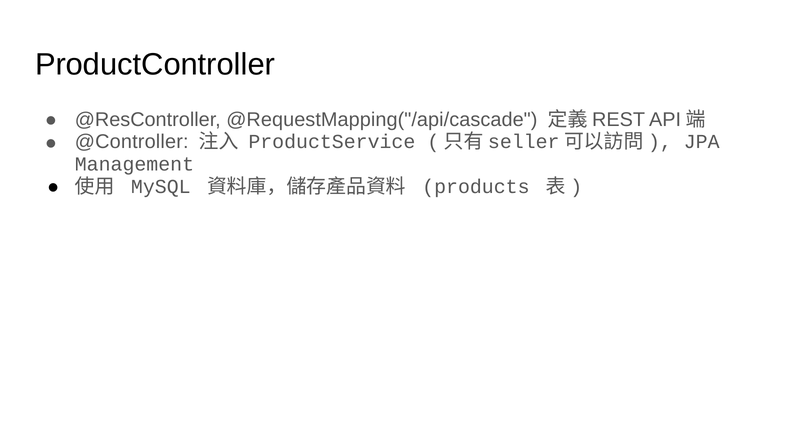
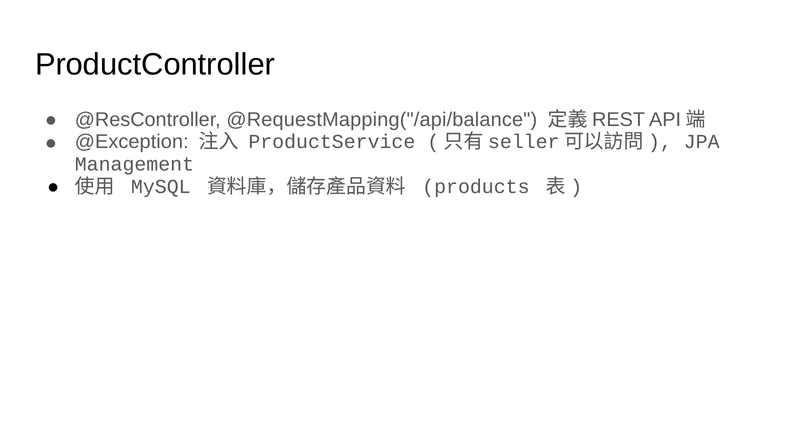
@RequestMapping("/api/cascade: @RequestMapping("/api/cascade -> @RequestMapping("/api/balance (382, 120)
@Controller: @Controller -> @Exception (132, 142)
